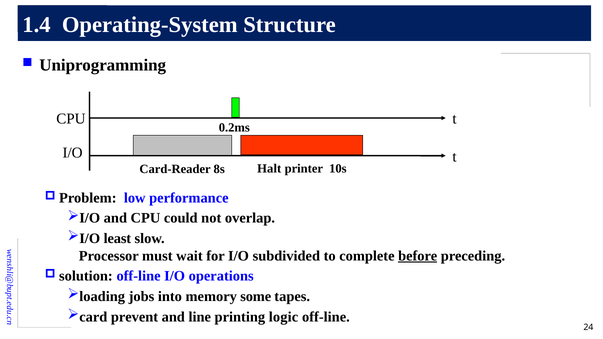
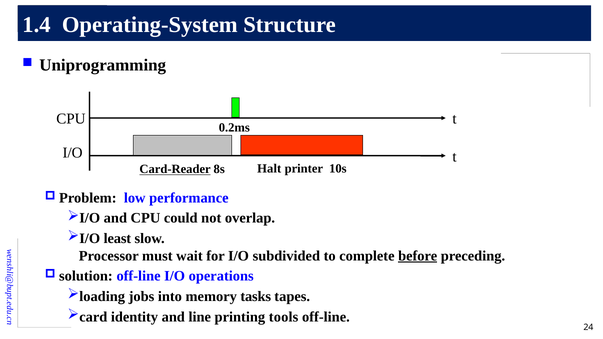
Card-Reader underline: none -> present (175, 169)
some: some -> tasks (256, 297)
prevent: prevent -> identity (135, 317)
logic: logic -> tools (284, 317)
